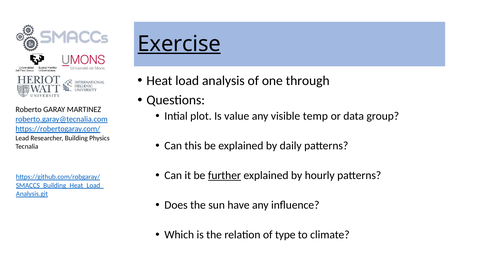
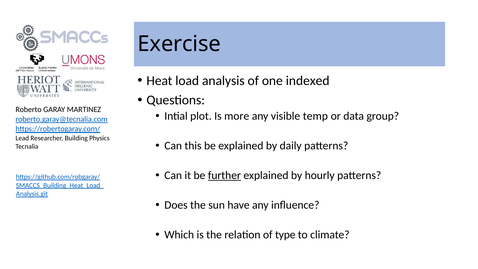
Exercise underline: present -> none (179, 44)
through: through -> indexed (308, 81)
value: value -> more (237, 116)
